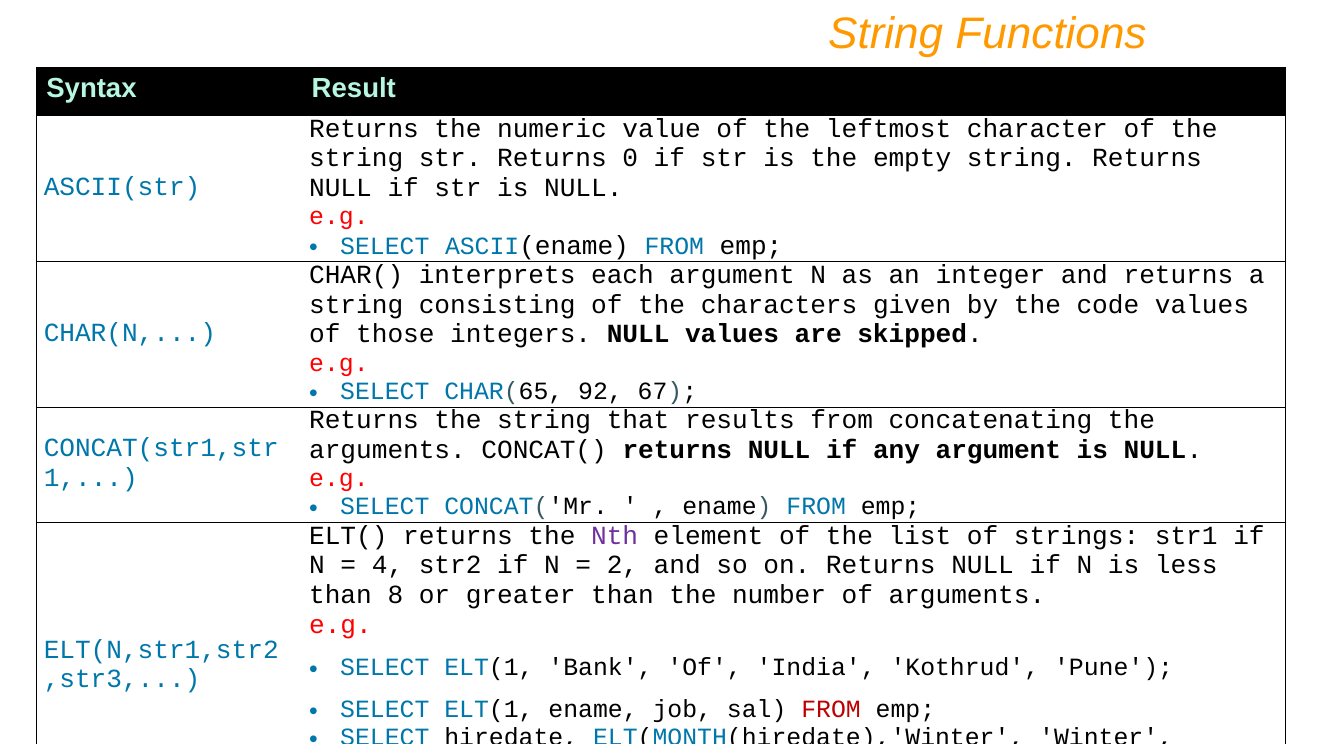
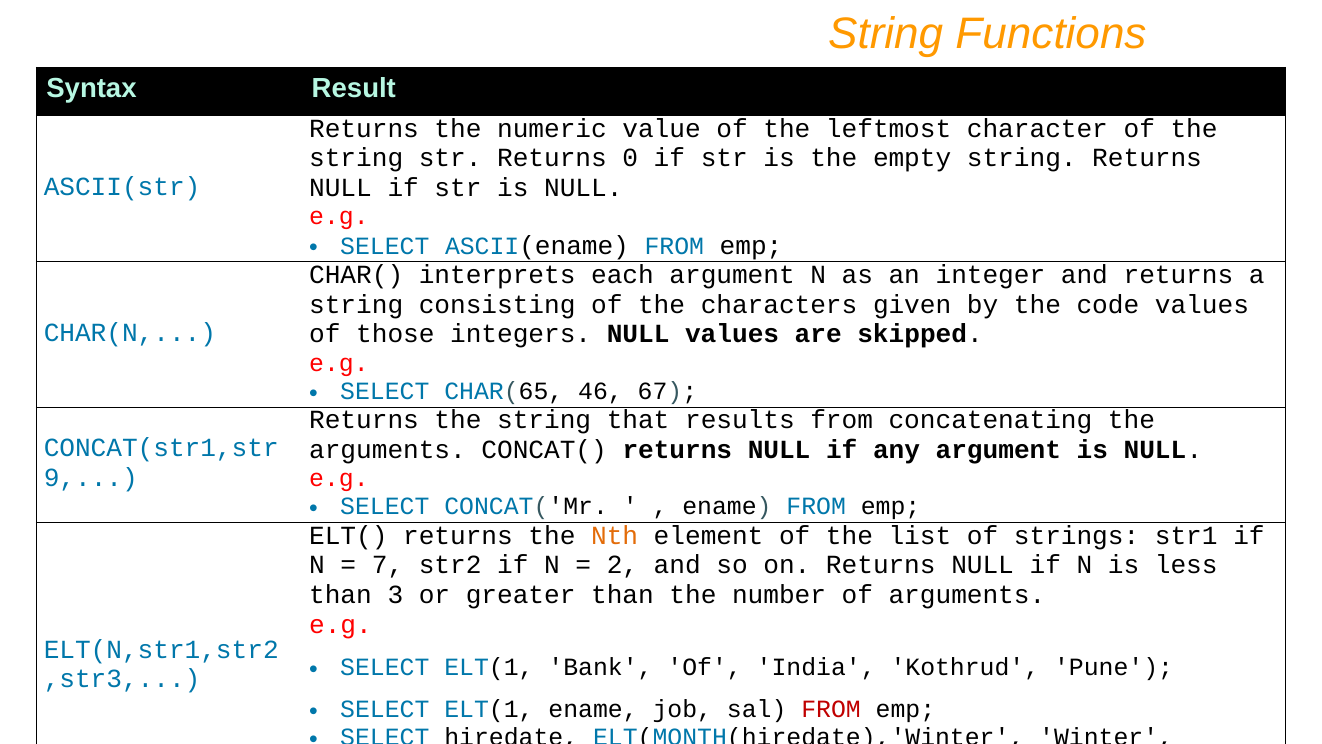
92: 92 -> 46 (600, 391)
1: 1 -> 9 (91, 478)
Nth colour: purple -> orange (615, 535)
4: 4 -> 7 (388, 565)
8: 8 -> 3 (395, 595)
